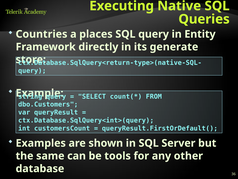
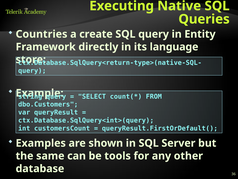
places: places -> create (96, 34)
generate: generate -> language (174, 47)
